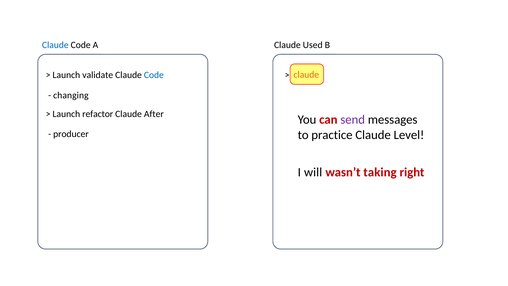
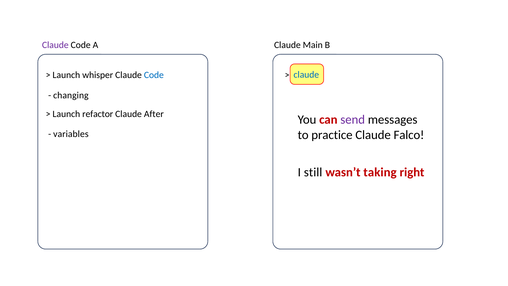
Claude colour: blue -> purple (55, 45)
Used: Used -> Main (313, 45)
claude colour: orange -> blue (306, 75)
validate: validate -> whisper (98, 75)
Level: Level -> Falco (409, 135)
producer: producer -> variables (71, 134)
will: will -> still (313, 172)
